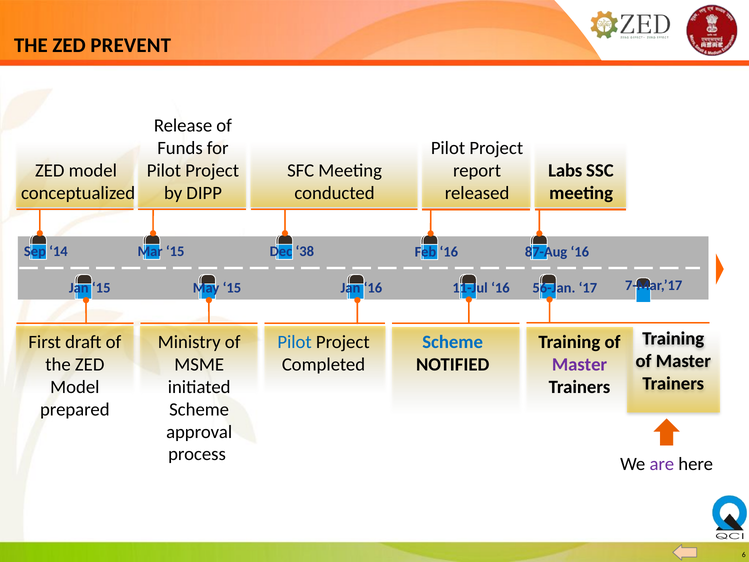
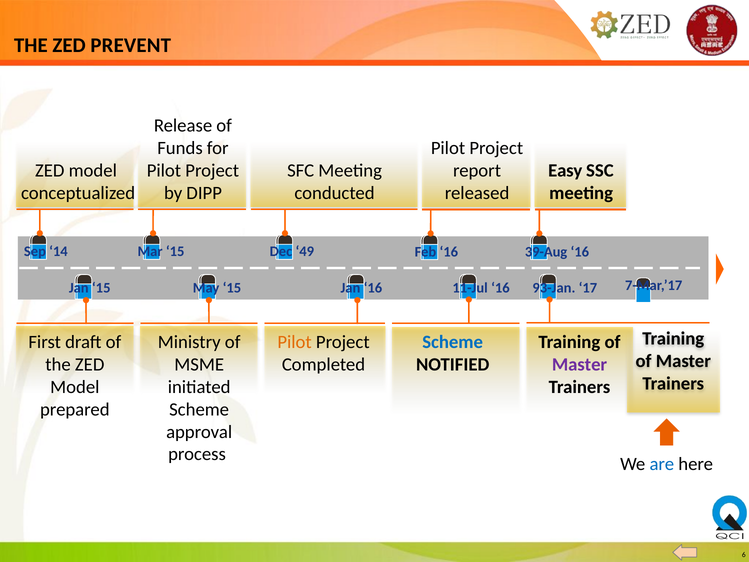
Labs: Labs -> Easy (565, 171)
38: 38 -> 49 (305, 252)
87-Aug: 87-Aug -> 39-Aug (546, 252)
56-Jan: 56-Jan -> 93-Jan (554, 288)
Pilot colour: blue -> orange (295, 342)
are colour: purple -> blue (662, 464)
